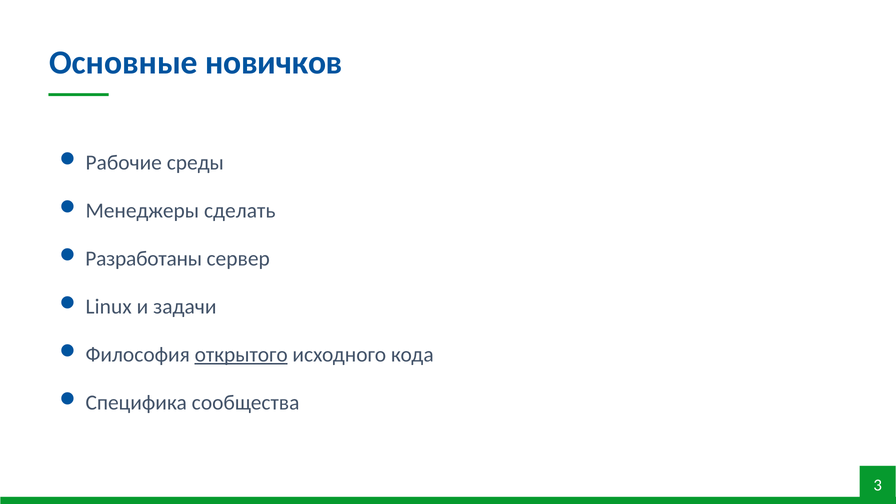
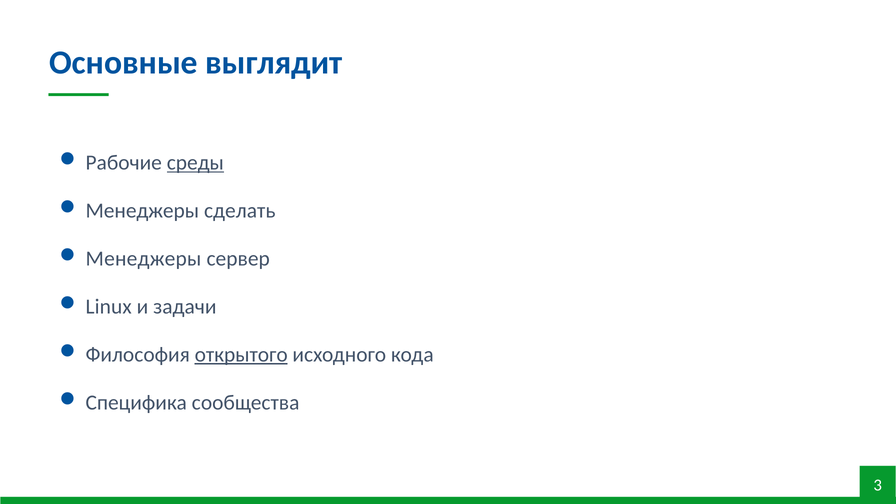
новичков: новичков -> выглядит (274, 63)
среды underline: none -> present (195, 163)
Разработаны: Разработаны -> Менеджеры (143, 259)
